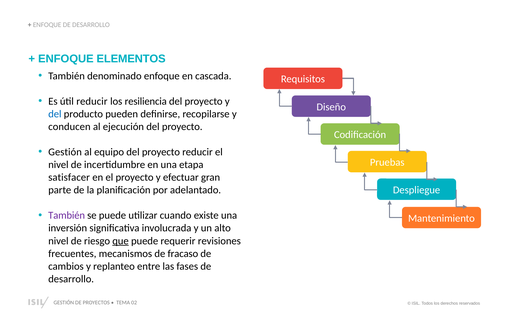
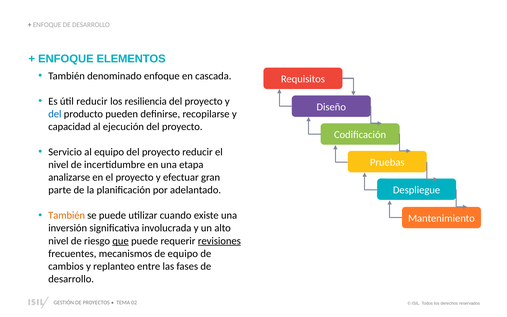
conducen: conducen -> capacidad (70, 127)
Gestión: Gestión -> Servicio (65, 152)
satisfacer: satisfacer -> analizarse (69, 177)
También colour: purple -> orange (67, 215)
revisiones underline: none -> present (219, 241)
de fracaso: fracaso -> equipo (183, 253)
